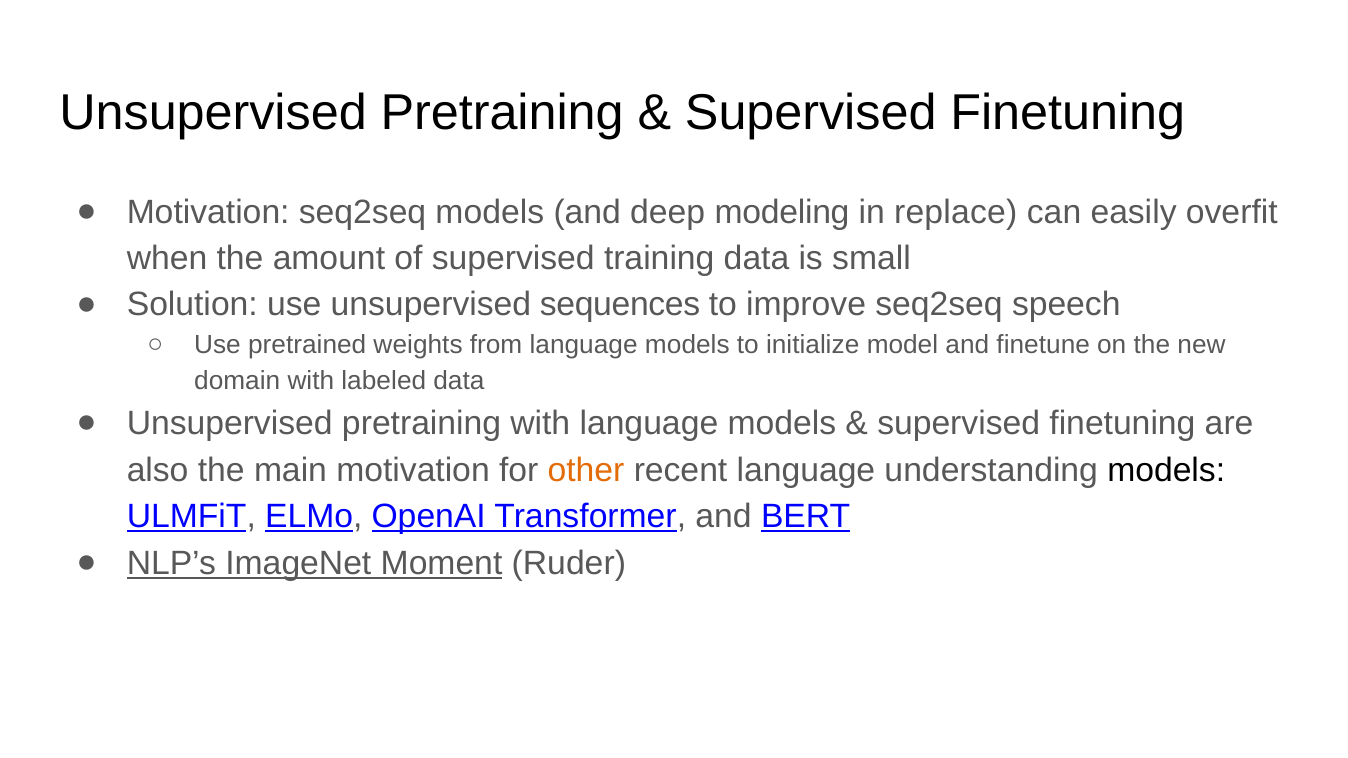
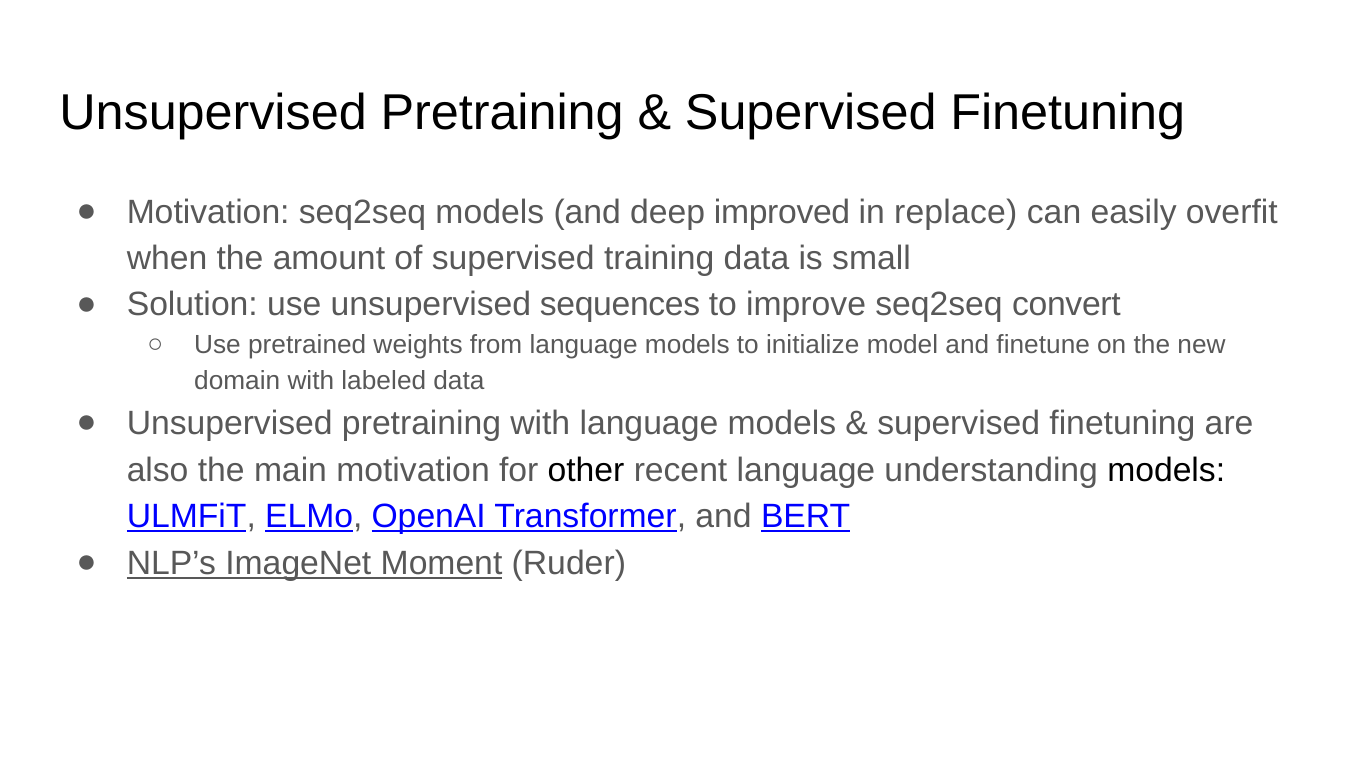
modeling: modeling -> improved (782, 212)
speech: speech -> convert (1066, 305)
other colour: orange -> black (586, 470)
